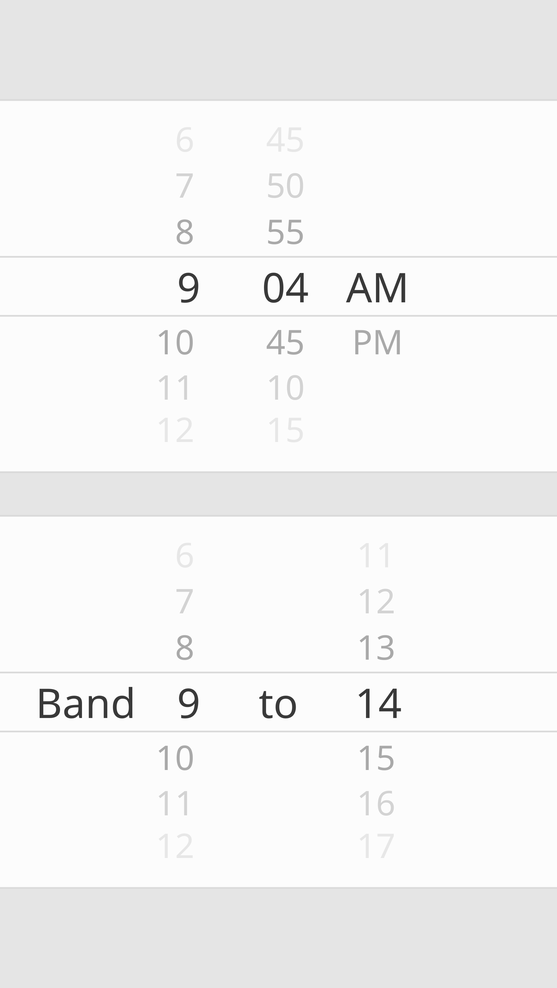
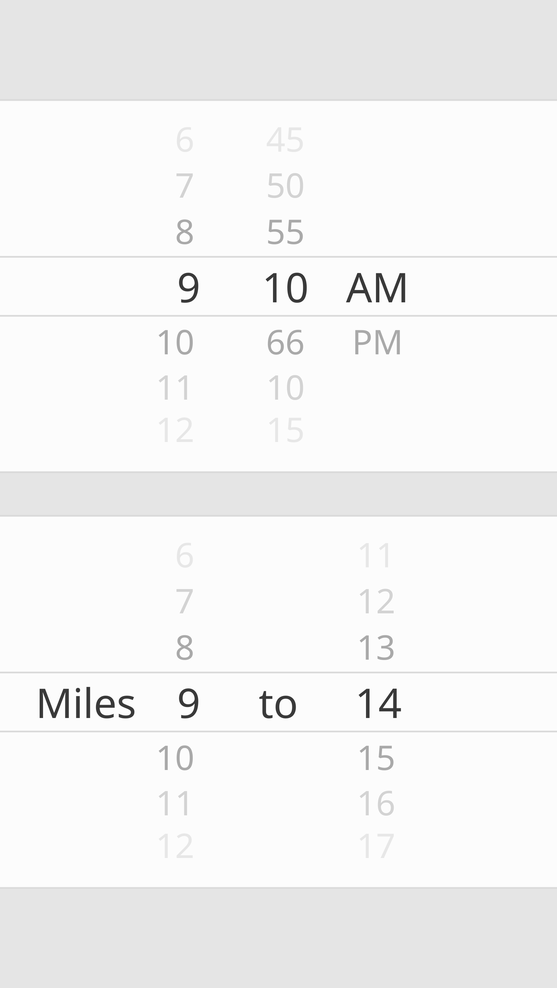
9 04: 04 -> 10 (285, 289)
10 45: 45 -> 66 (285, 344)
Band: Band -> Miles (86, 705)
